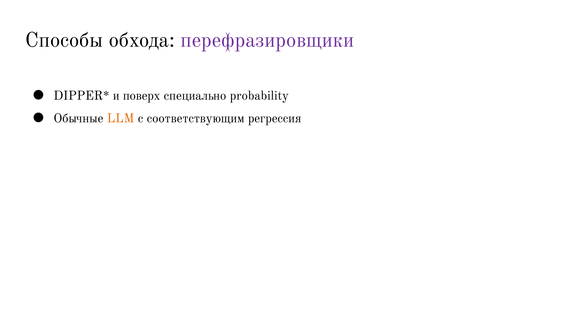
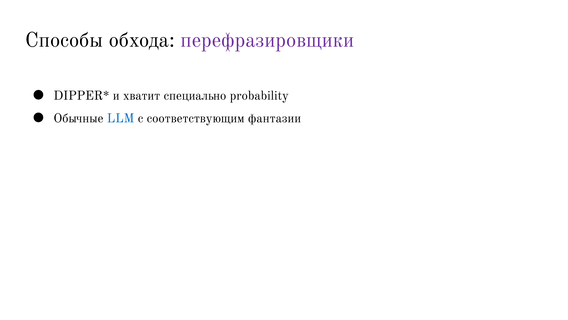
поверх: поверх -> хватит (142, 96)
LLM colour: orange -> blue (121, 118)
регрессия: регрессия -> фантазии (275, 118)
